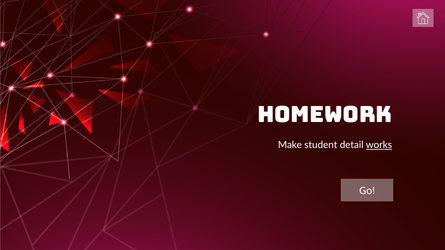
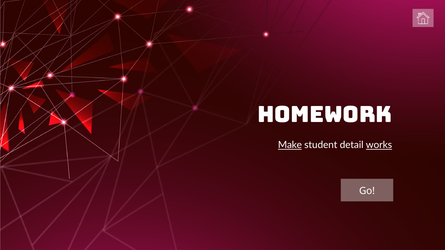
Make underline: none -> present (290, 145)
